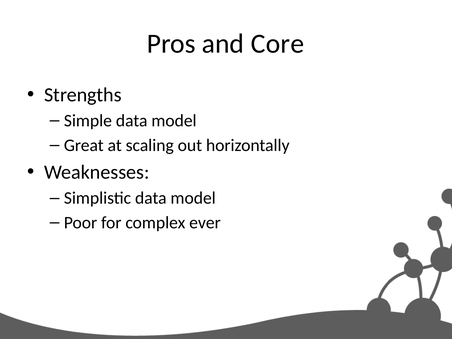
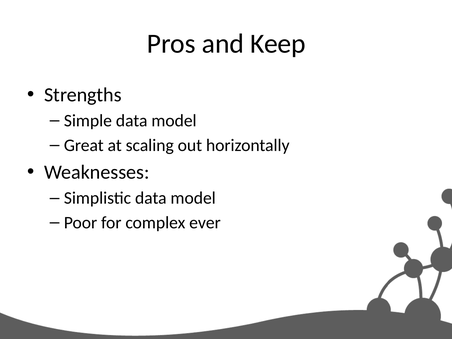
Core: Core -> Keep (278, 44)
